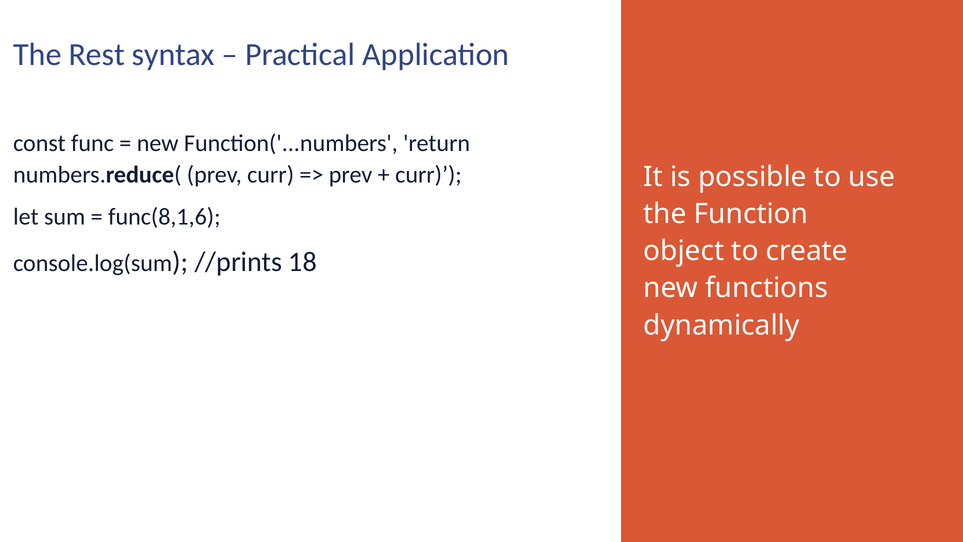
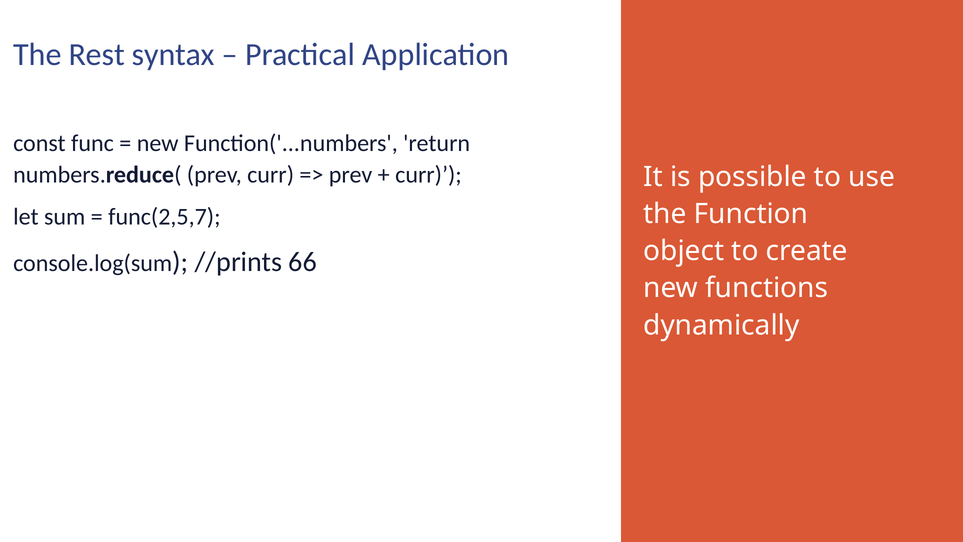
func(8,1,6: func(8,1,6 -> func(2,5,7 (164, 217)
18: 18 -> 66 (303, 262)
